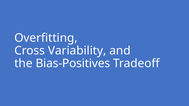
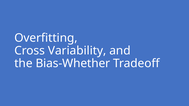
Bias-Positives: Bias-Positives -> Bias-Whether (73, 64)
